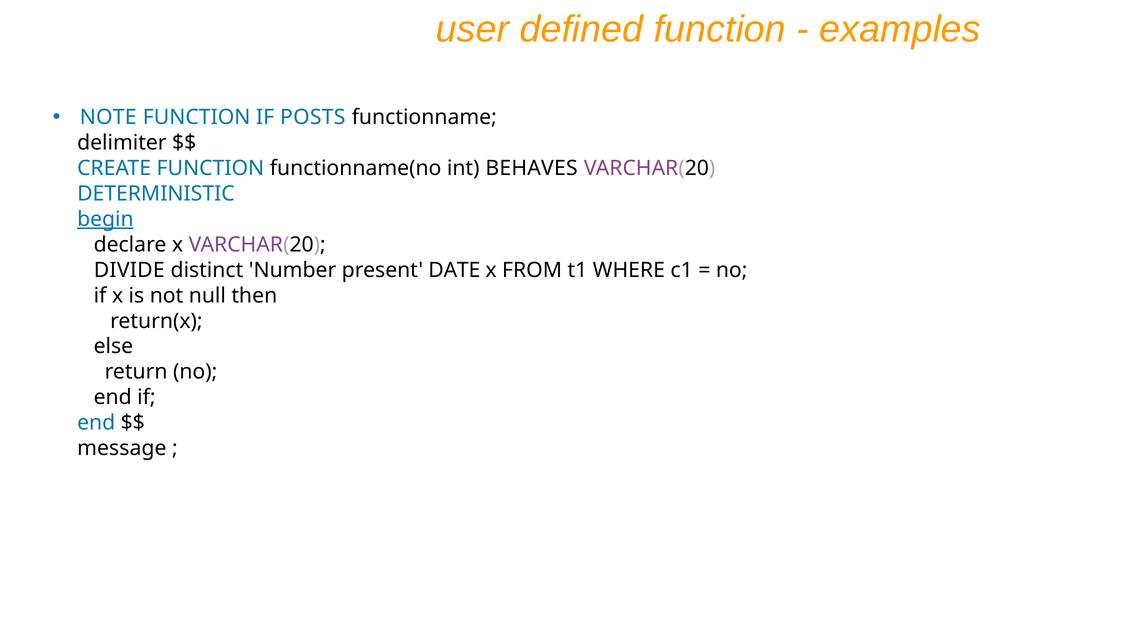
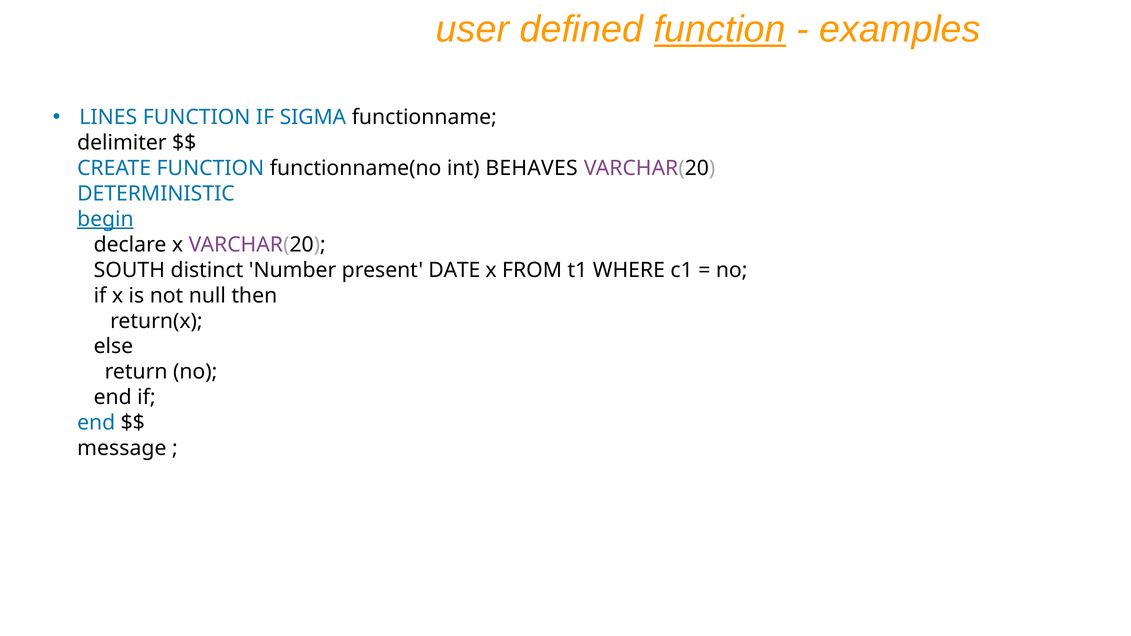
function underline: none -> present (720, 29)
NOTE: NOTE -> LINES (108, 118)
POSTS: POSTS -> SIGMA (313, 118)
DIVIDE: DIVIDE -> SOUTH (129, 270)
